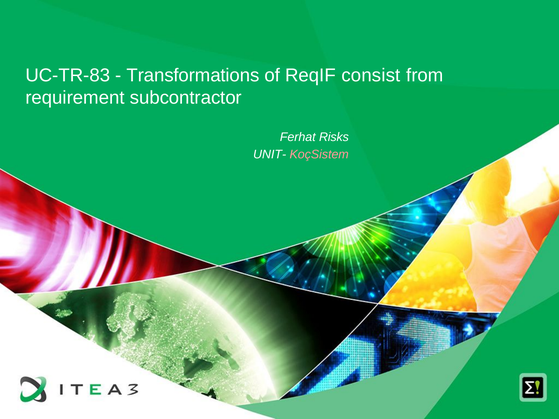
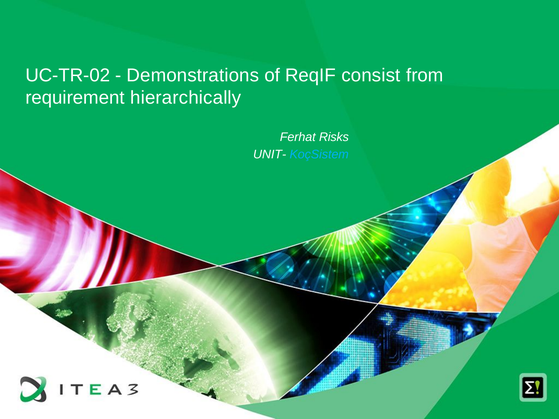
UC-TR-83: UC-TR-83 -> UC-TR-02 (68, 75)
Transformations: Transformations -> Demonstrations (193, 75)
subcontractor: subcontractor -> hierarchically (186, 98)
KoçSistem colour: pink -> light blue (319, 154)
